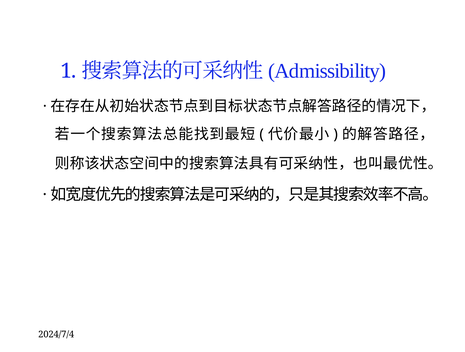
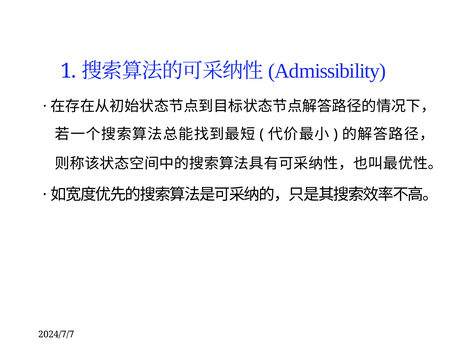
2024/7/4: 2024/7/4 -> 2024/7/7 (56, 334)
